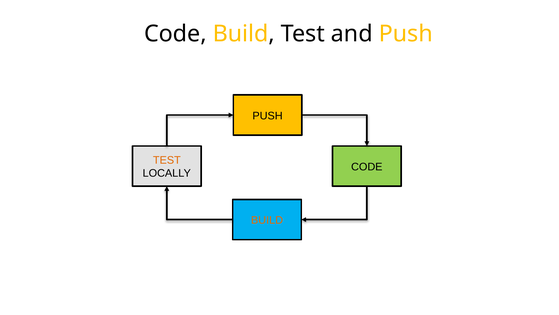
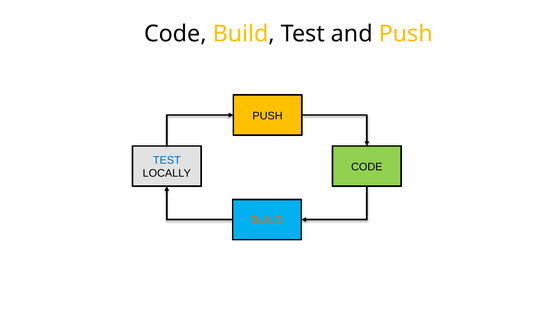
TEST colour: orange -> blue (167, 160)
